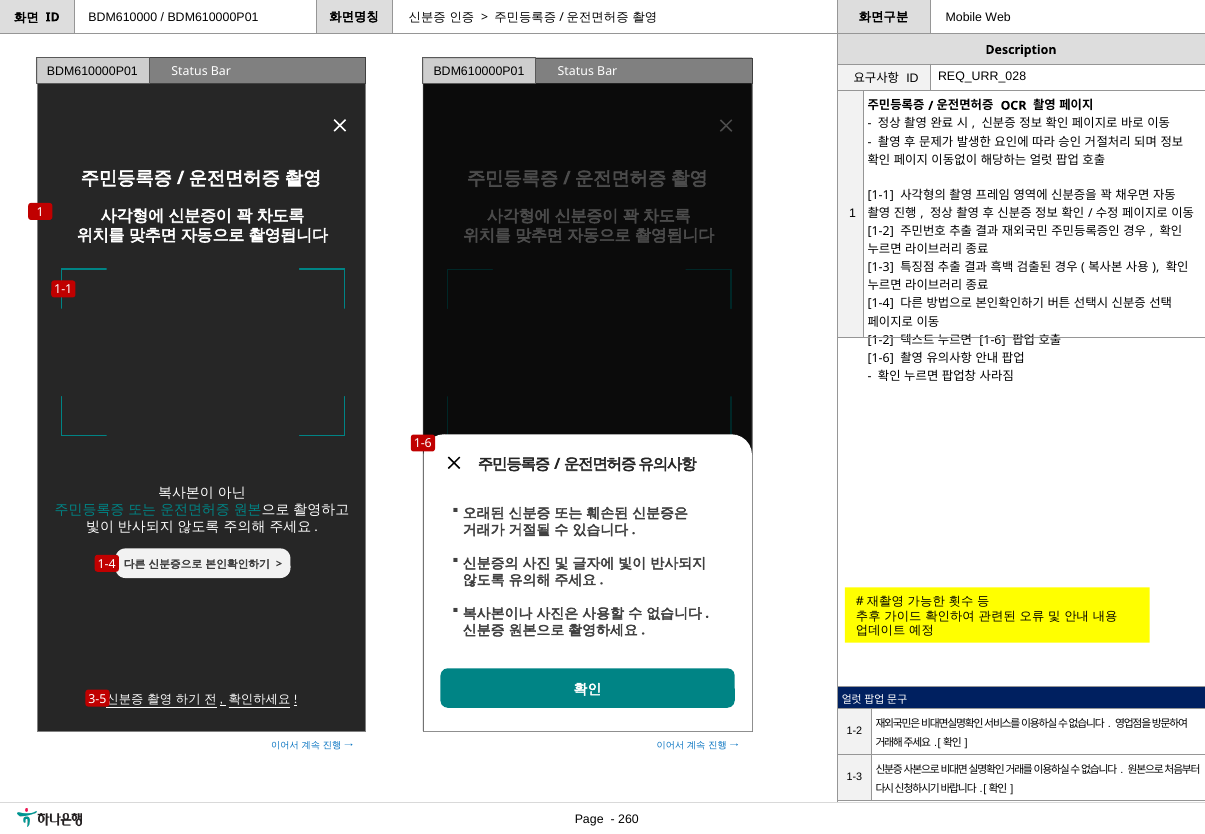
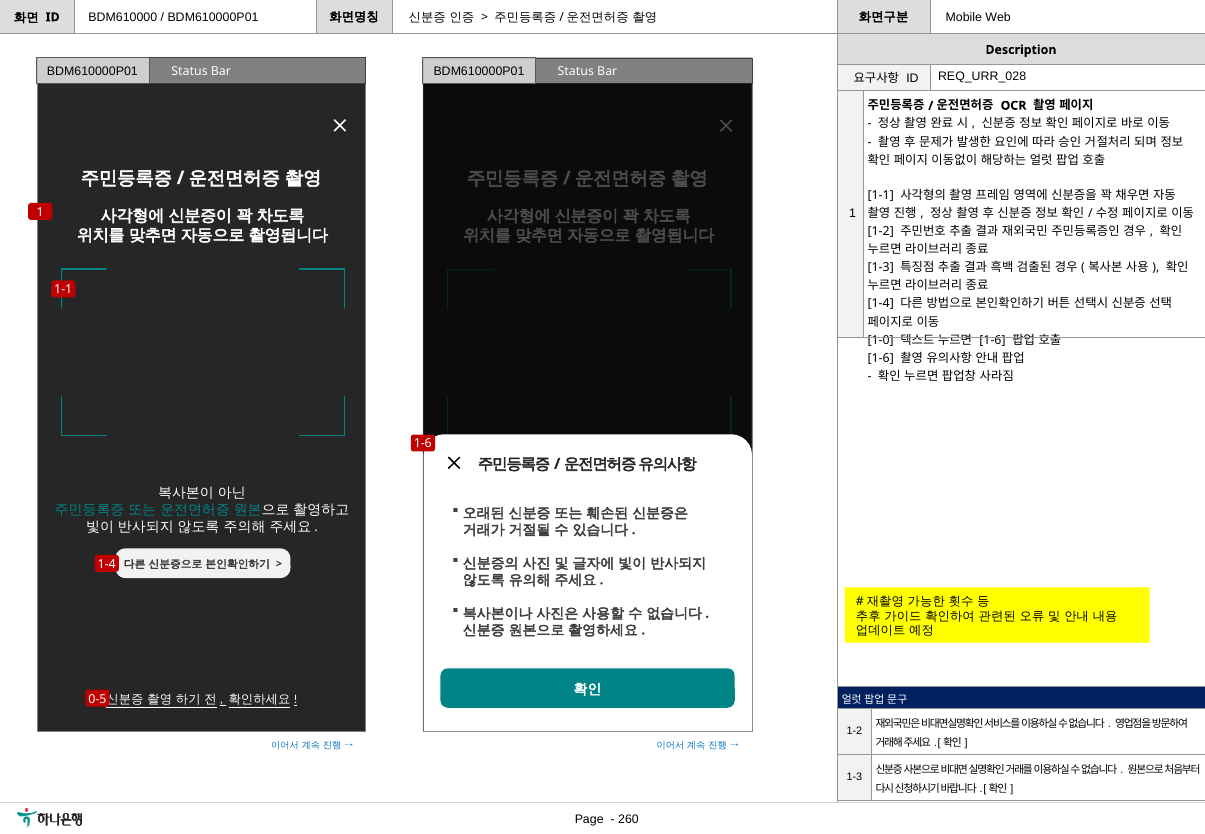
1-2: 1-2 -> 1-0 (881, 340)
3-5: 3-5 -> 0-5 (97, 699)
